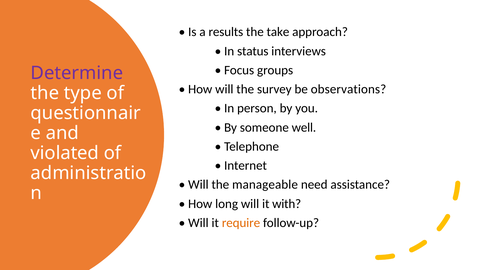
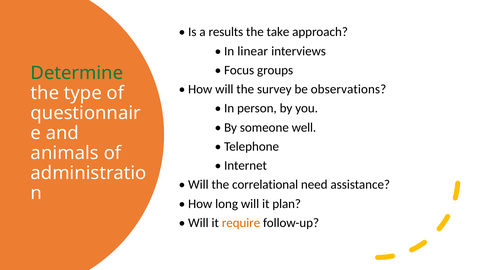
status: status -> linear (253, 51)
Determine colour: purple -> green (77, 73)
violated: violated -> animals (65, 153)
manageable: manageable -> correlational (265, 185)
with: with -> plan (287, 204)
